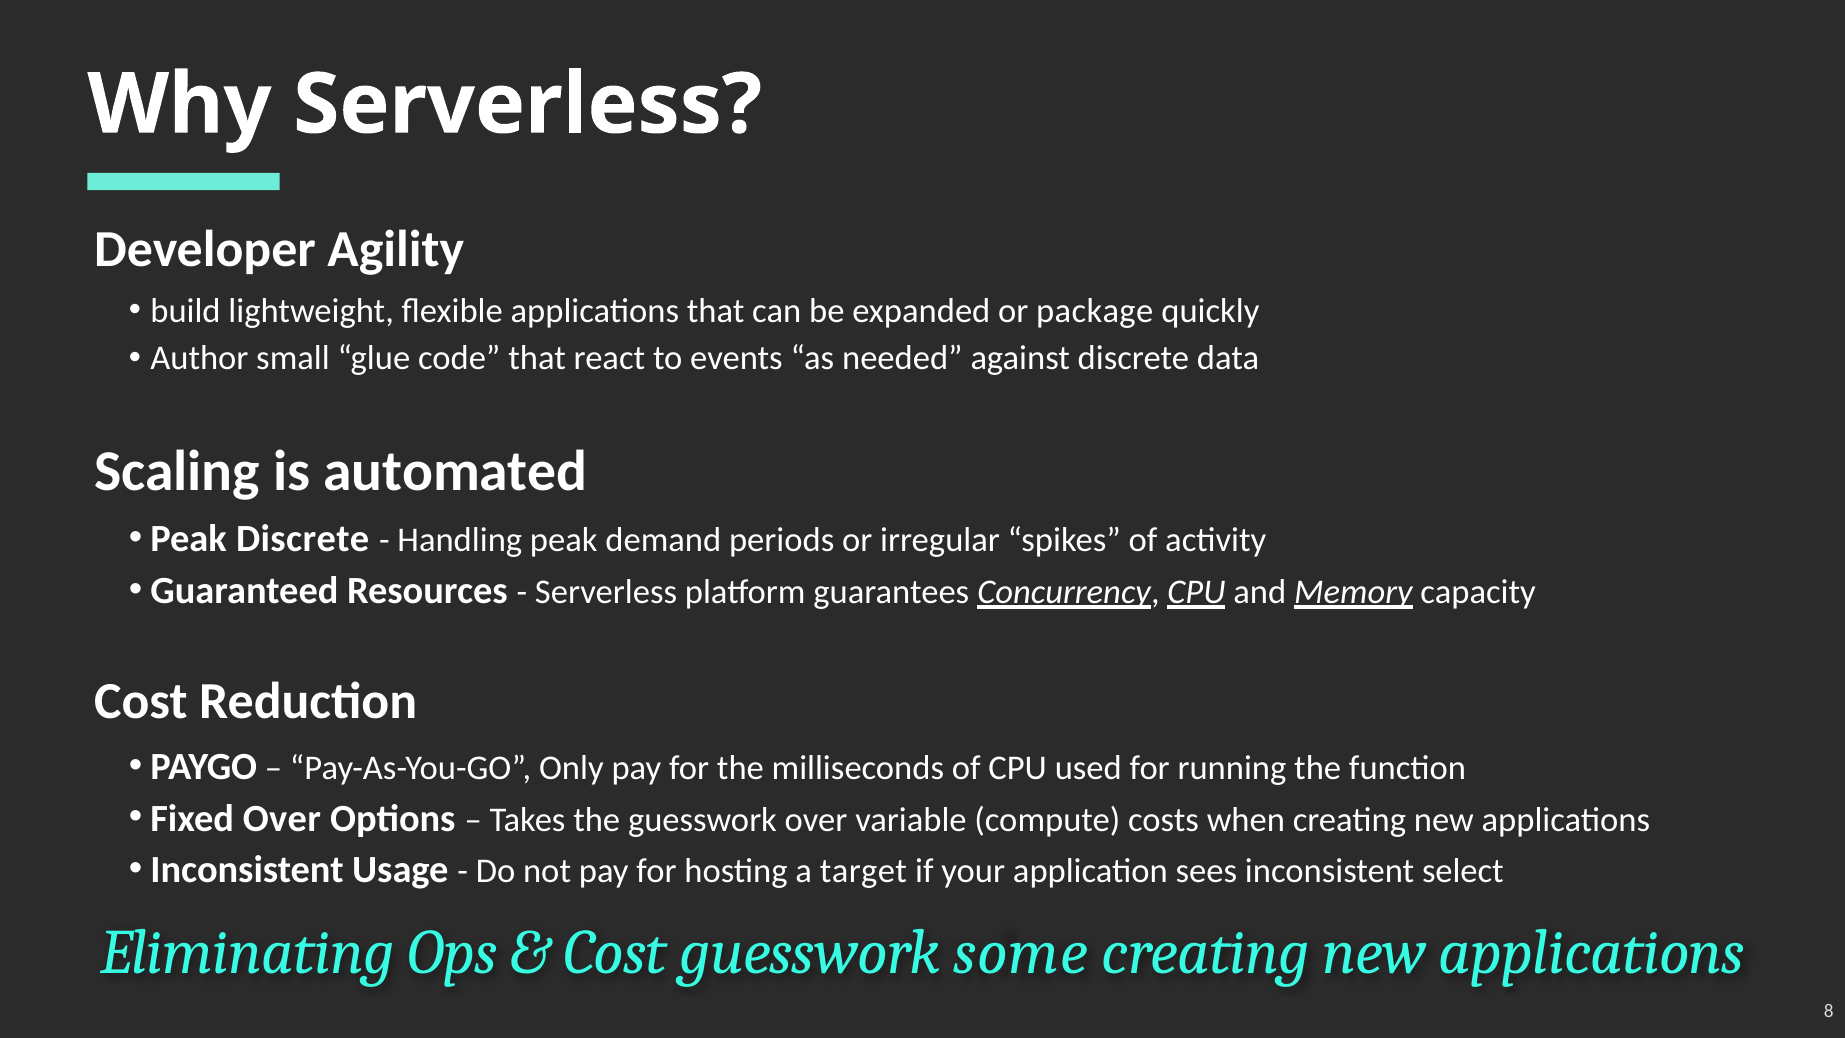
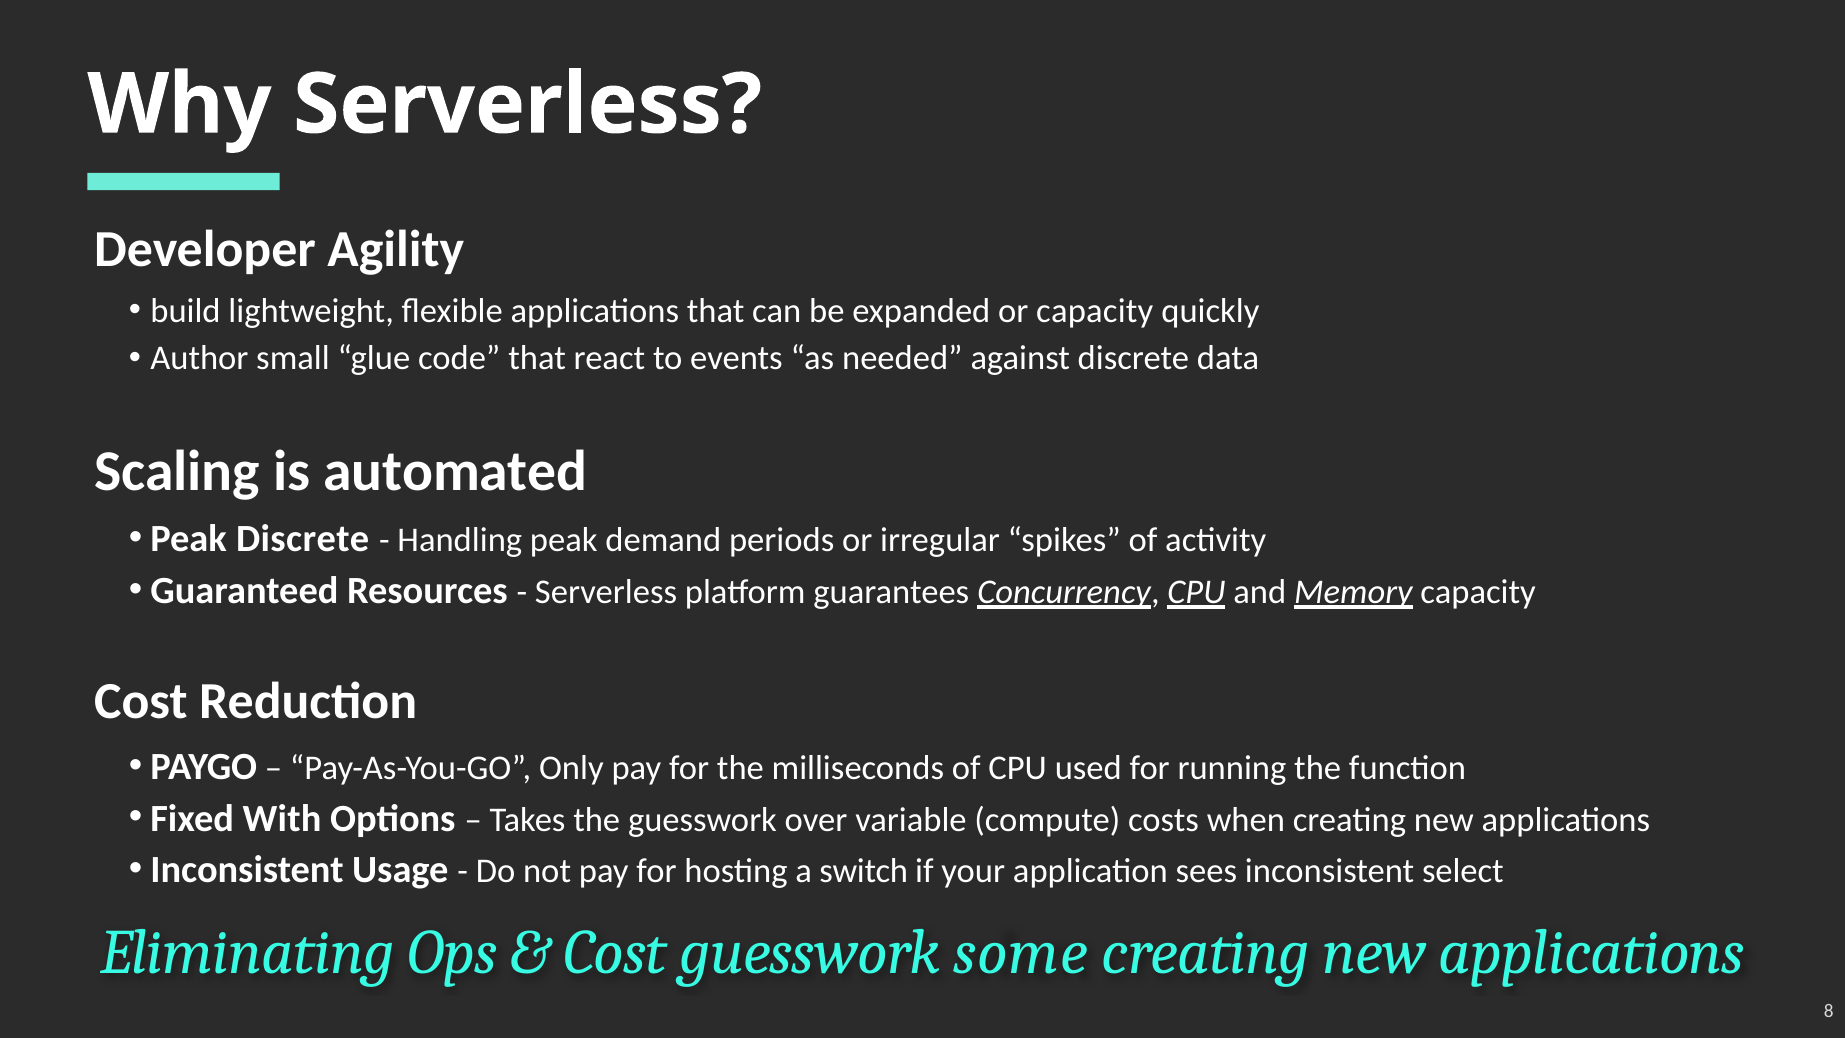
or package: package -> capacity (1095, 311)
Fixed Over: Over -> With (282, 818)
target: target -> switch (864, 871)
